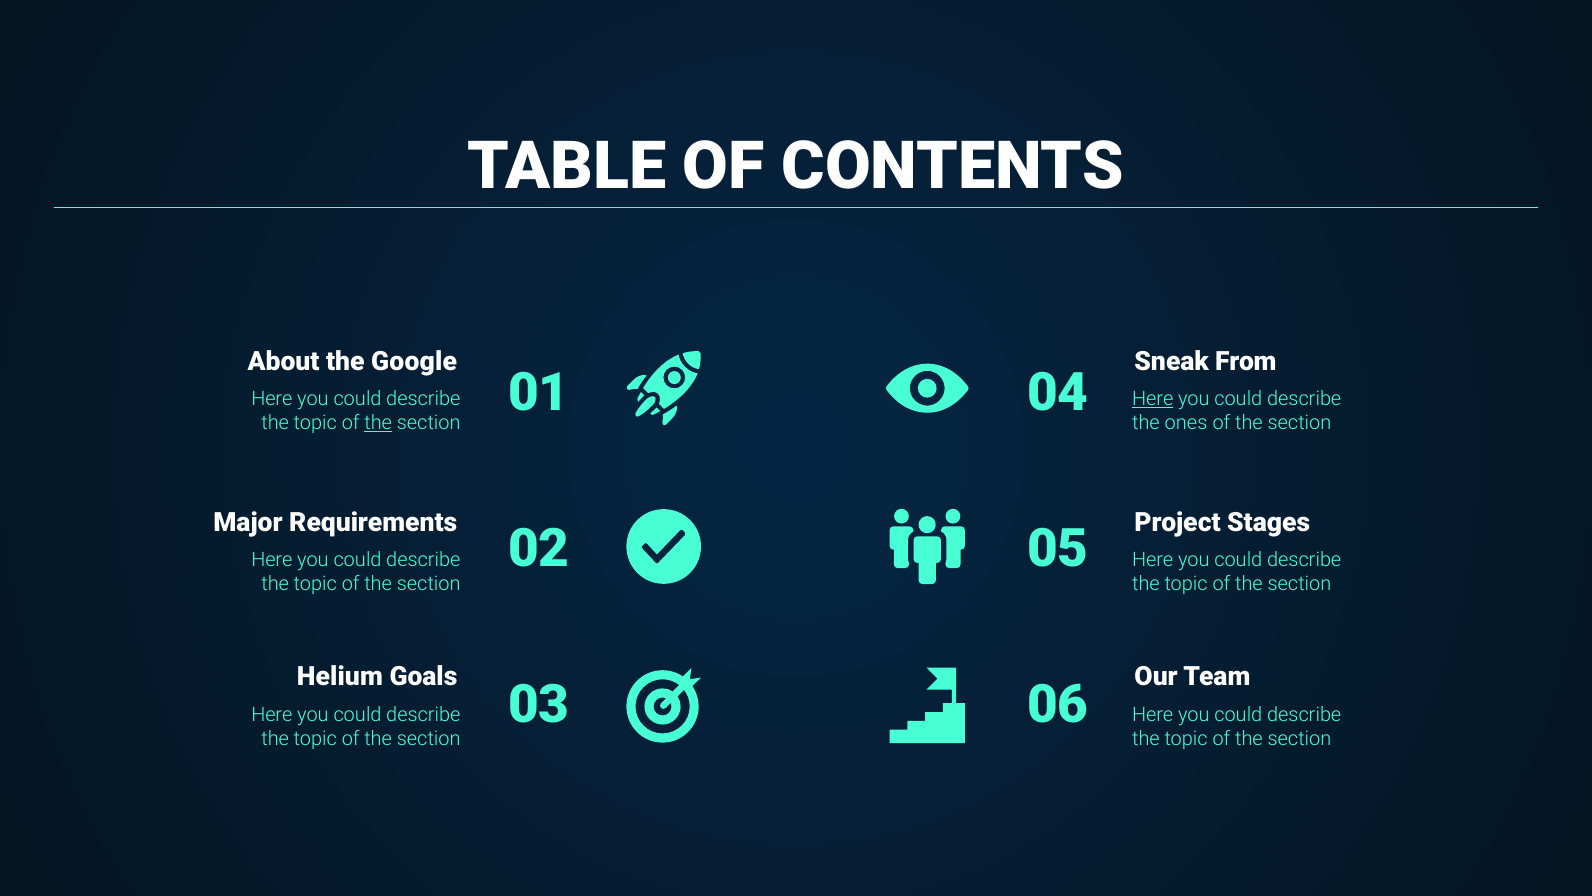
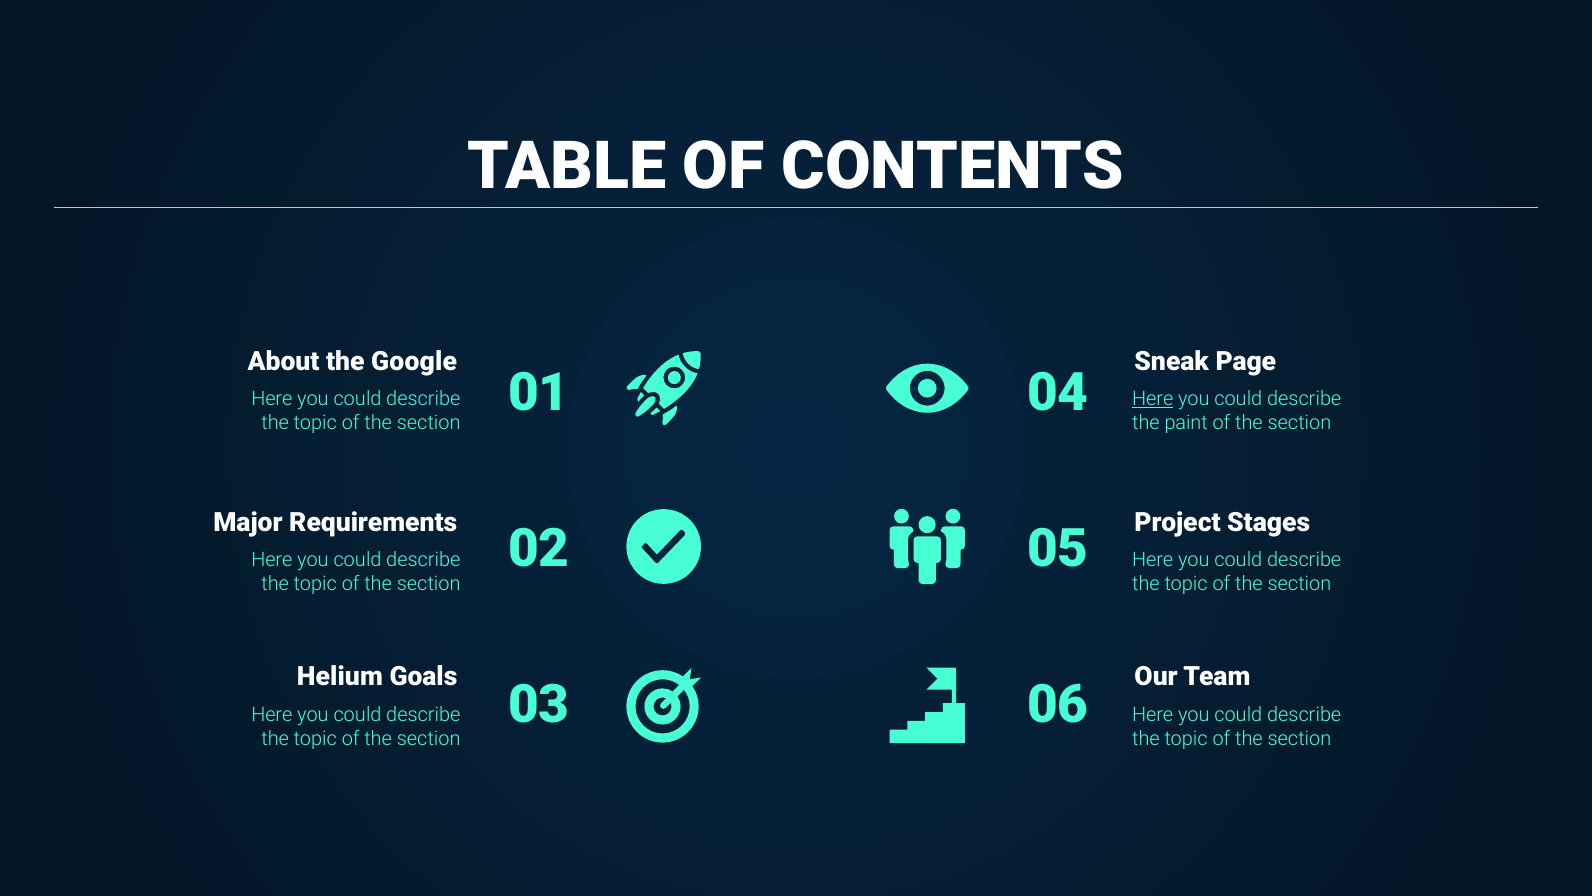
From: From -> Page (1246, 361)
the underline: present -> none (378, 423)
ones: ones -> paint (1186, 423)
